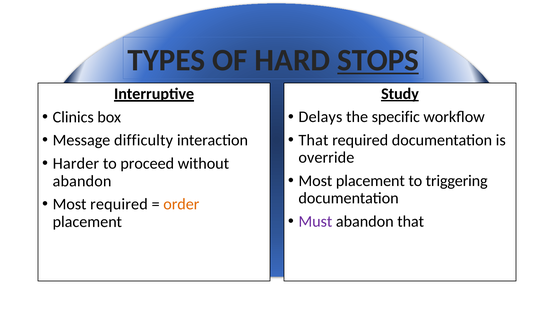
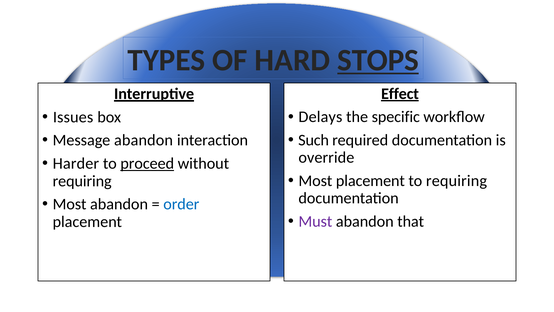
Study: Study -> Effect (400, 94)
Clinics: Clinics -> Issues (73, 117)
That: That -> Such (314, 140)
Message difficulty: difficulty -> abandon (144, 140)
proceed underline: none -> present (147, 163)
to triggering: triggering -> requiring (457, 181)
abandon: abandon -> requiring (82, 181)
Most required: required -> abandon (119, 204)
order colour: orange -> blue (181, 204)
